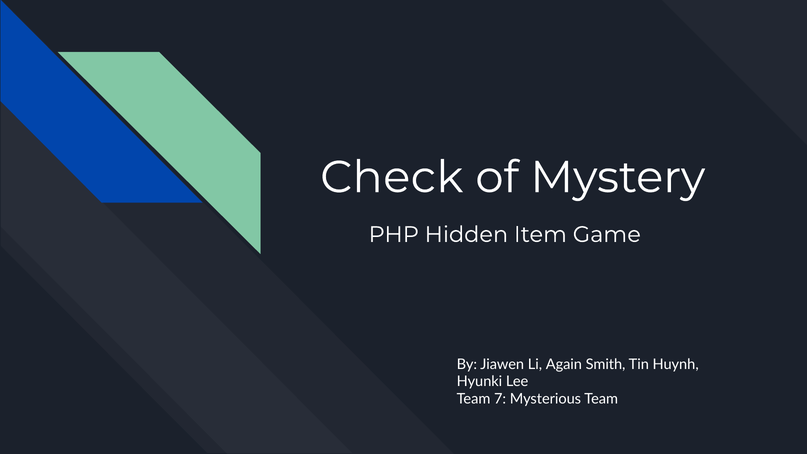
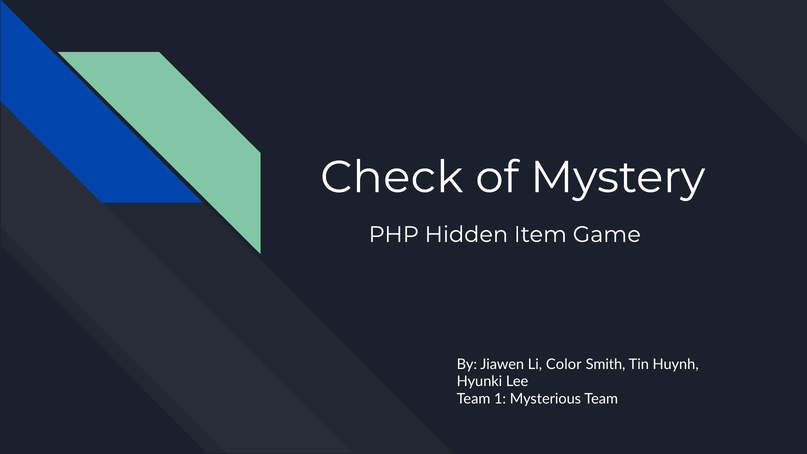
Again: Again -> Color (564, 364)
7: 7 -> 1 (500, 399)
